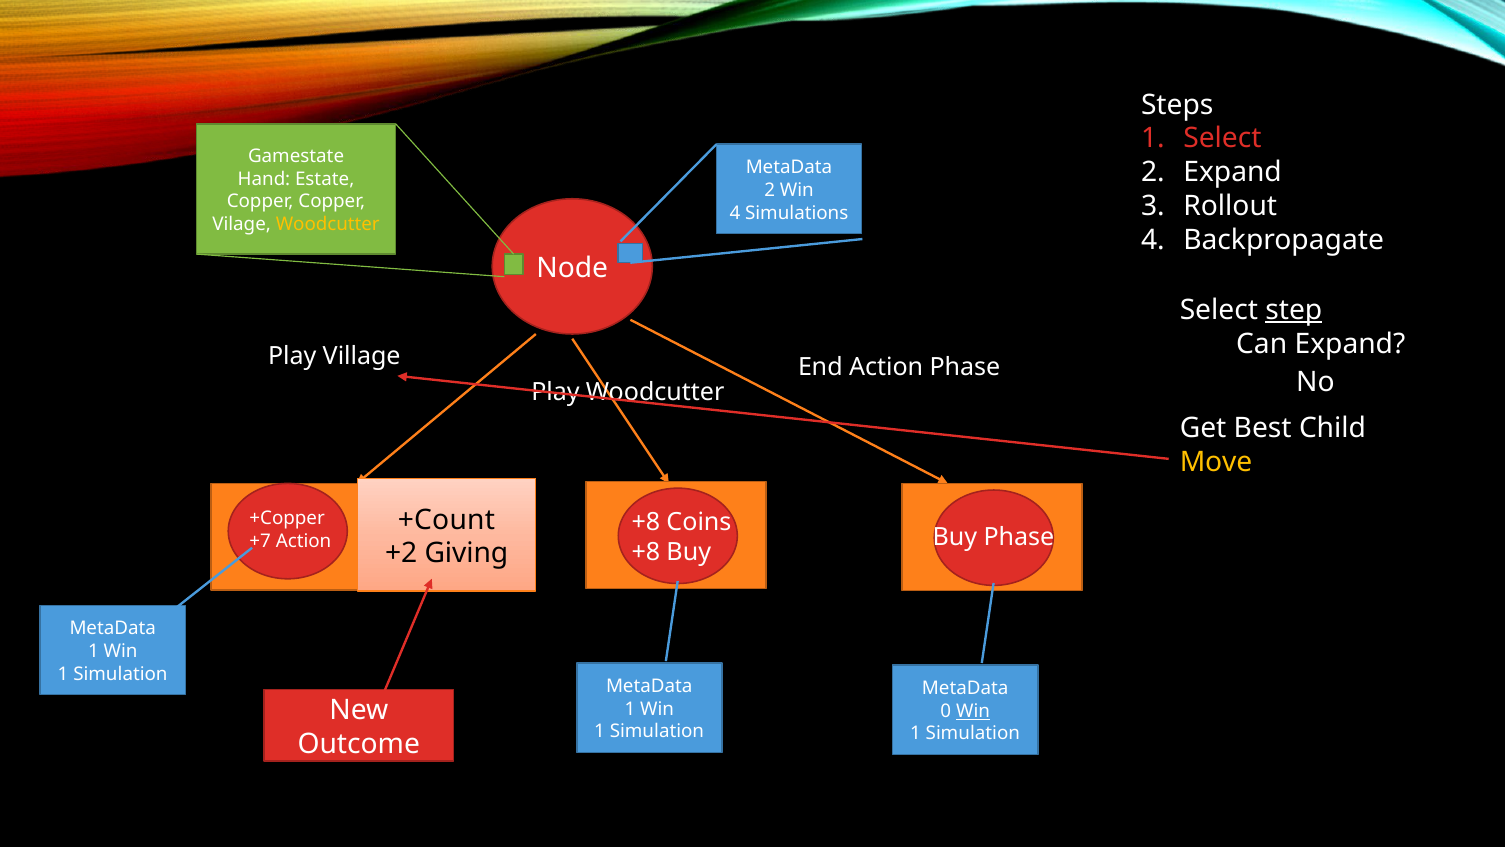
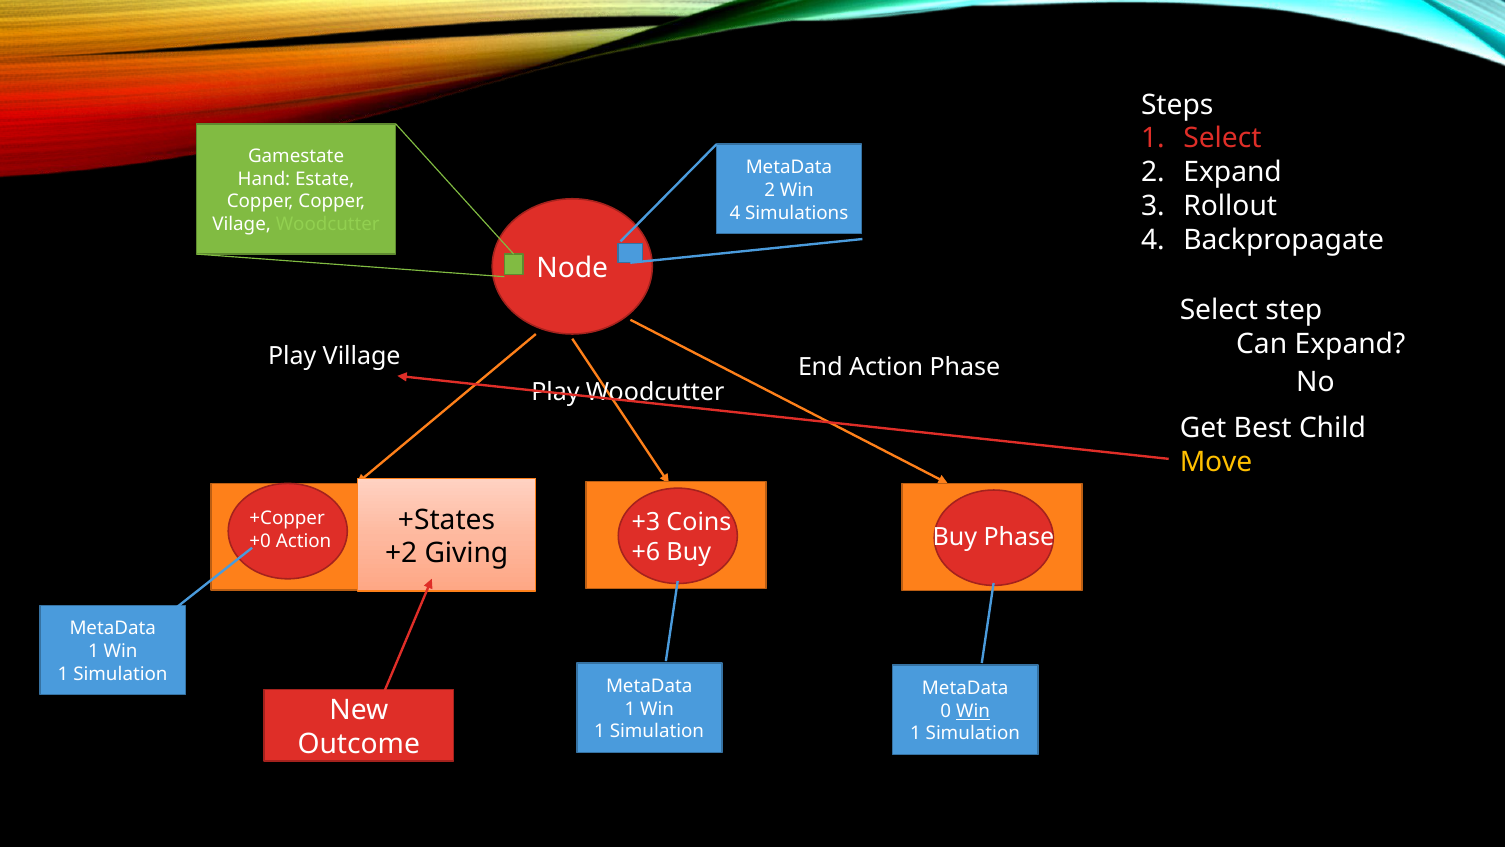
Woodcutter colour: yellow -> light green (328, 224)
step underline: present -> none (1294, 310)
+Count: +Count -> +States (447, 519)
+8: +8 -> +3 (646, 522)
+7: +7 -> +0 (260, 541)
+8: +8 -> +6 (646, 552)
